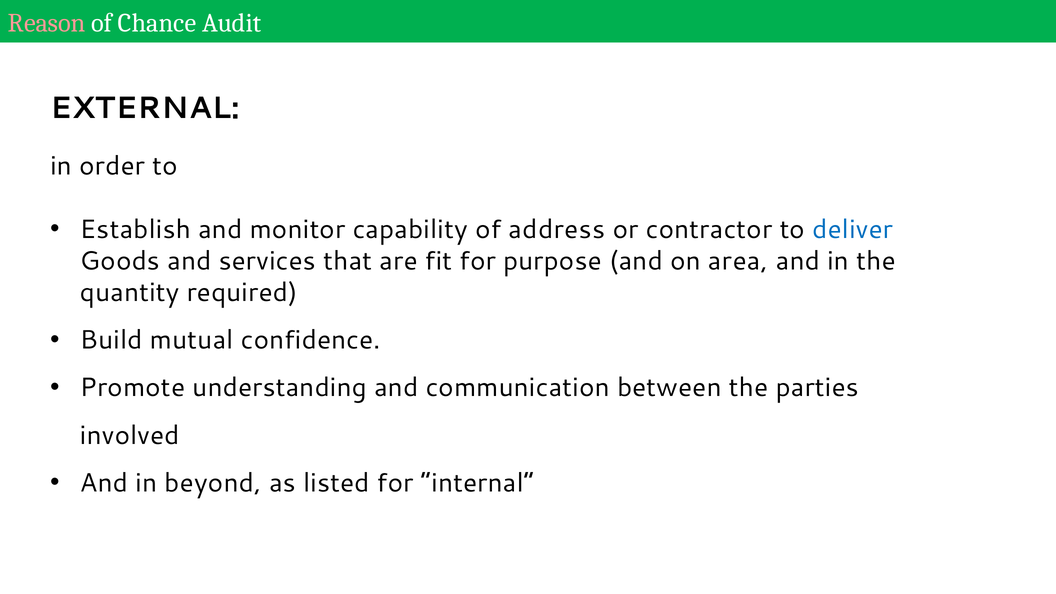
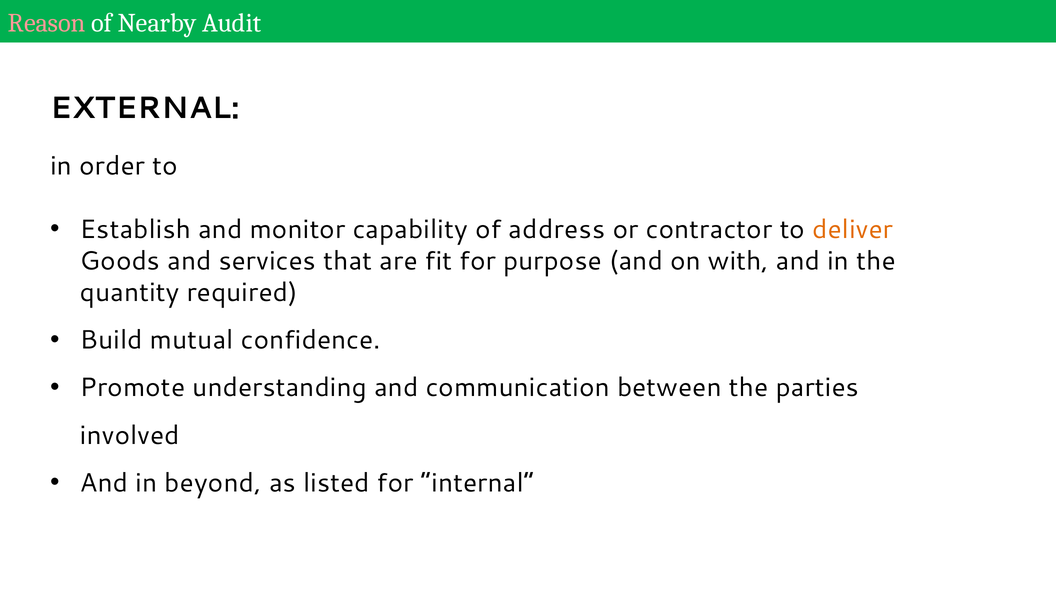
Chance: Chance -> Nearby (157, 23)
deliver colour: blue -> orange (853, 229)
area: area -> with (738, 261)
